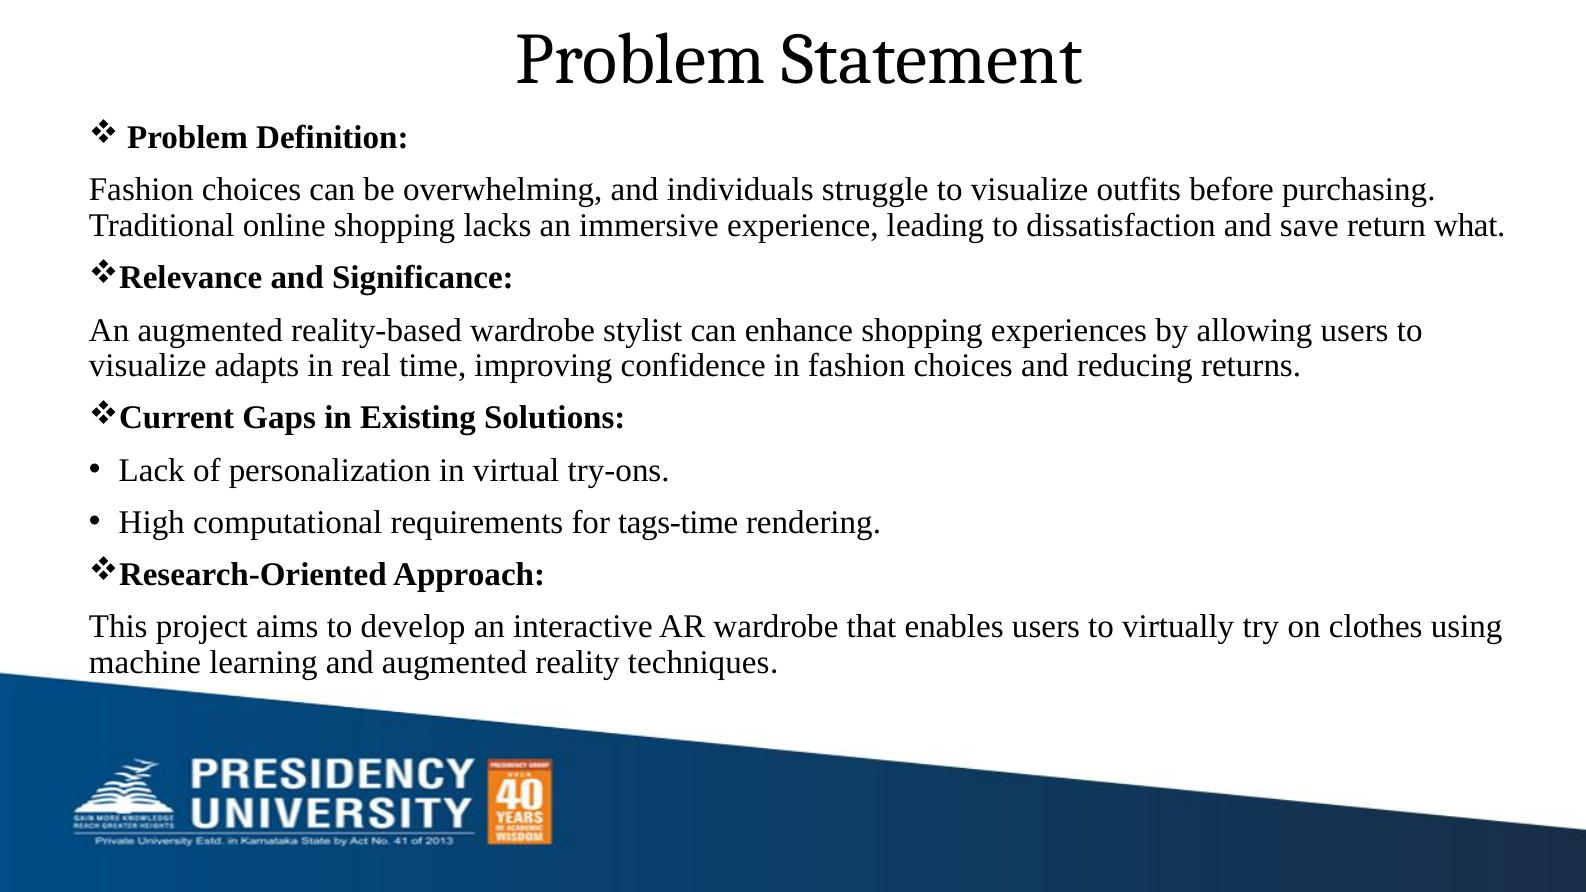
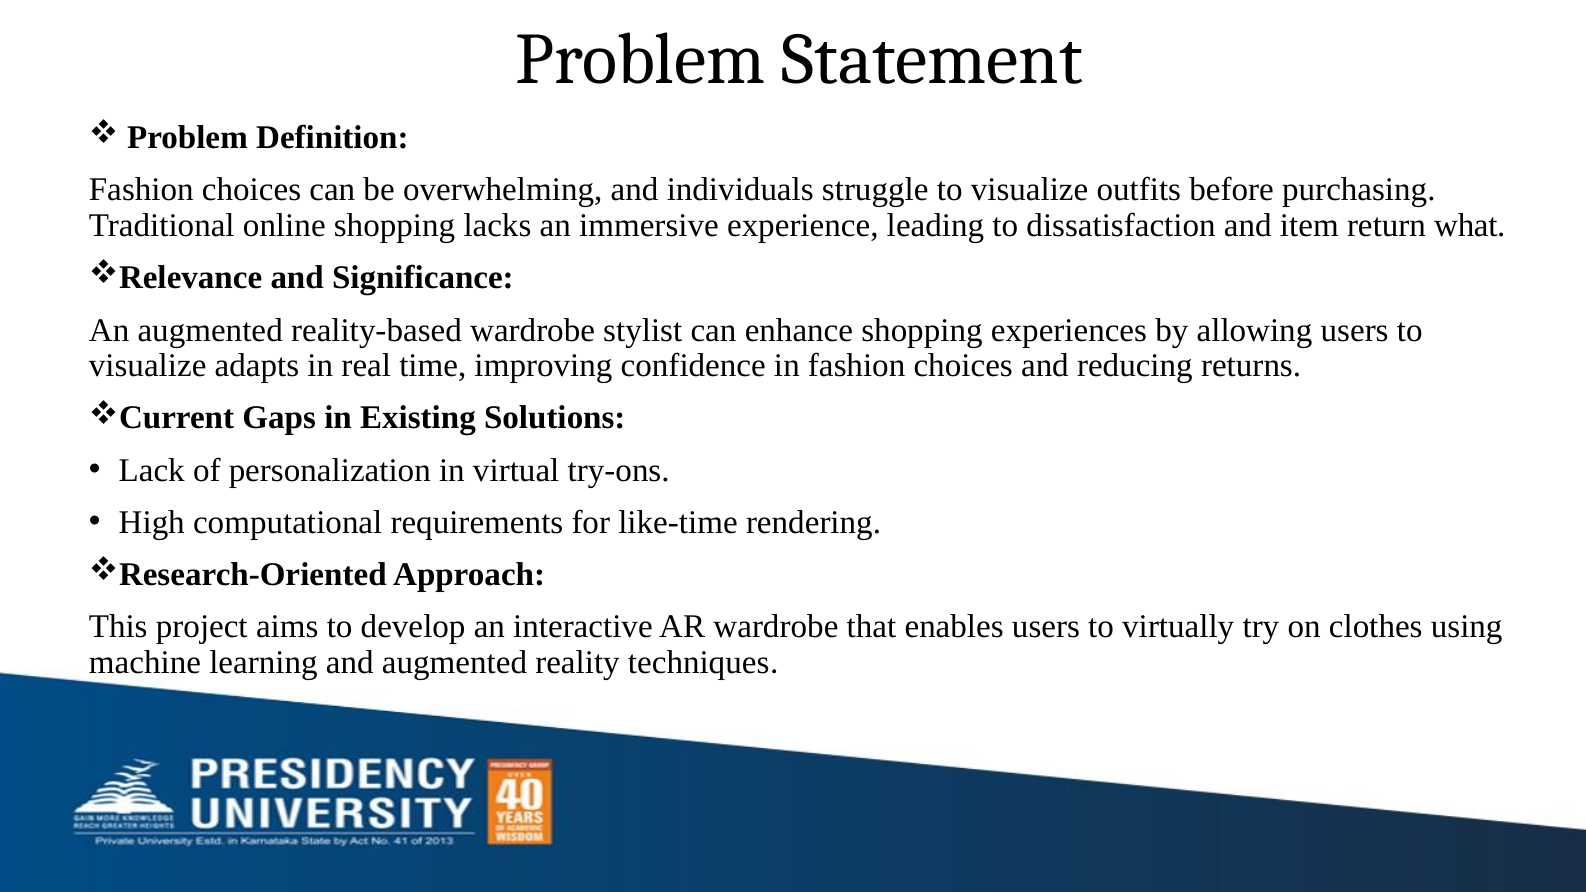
save: save -> item (1309, 226)
tags-time: tags-time -> like-time (678, 522)
